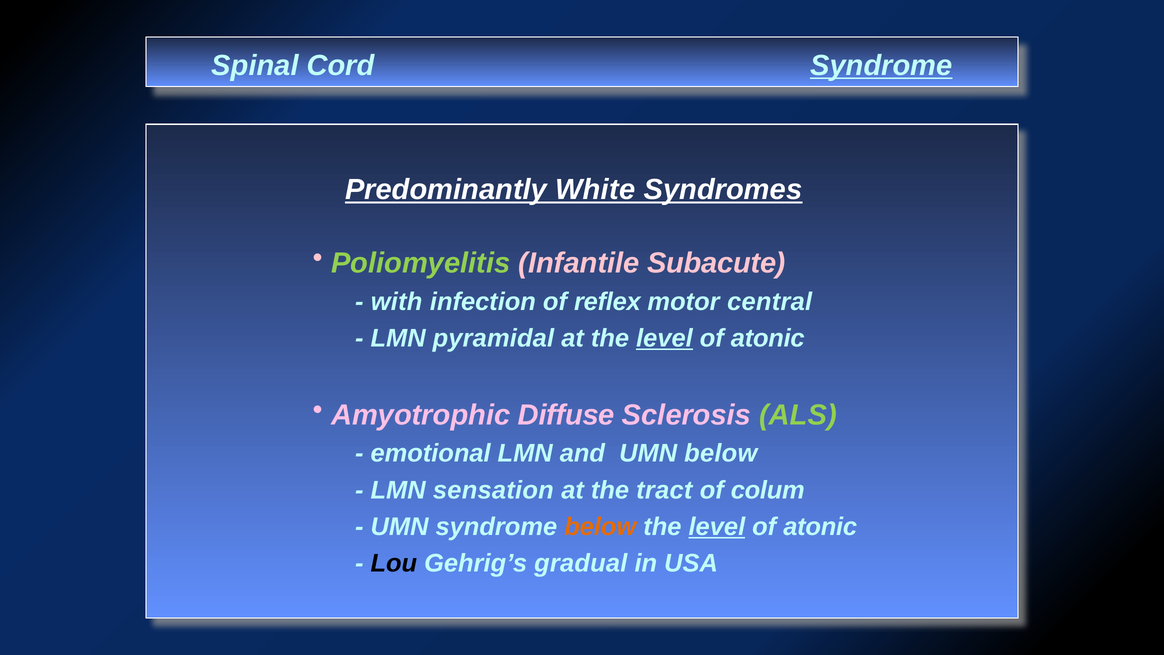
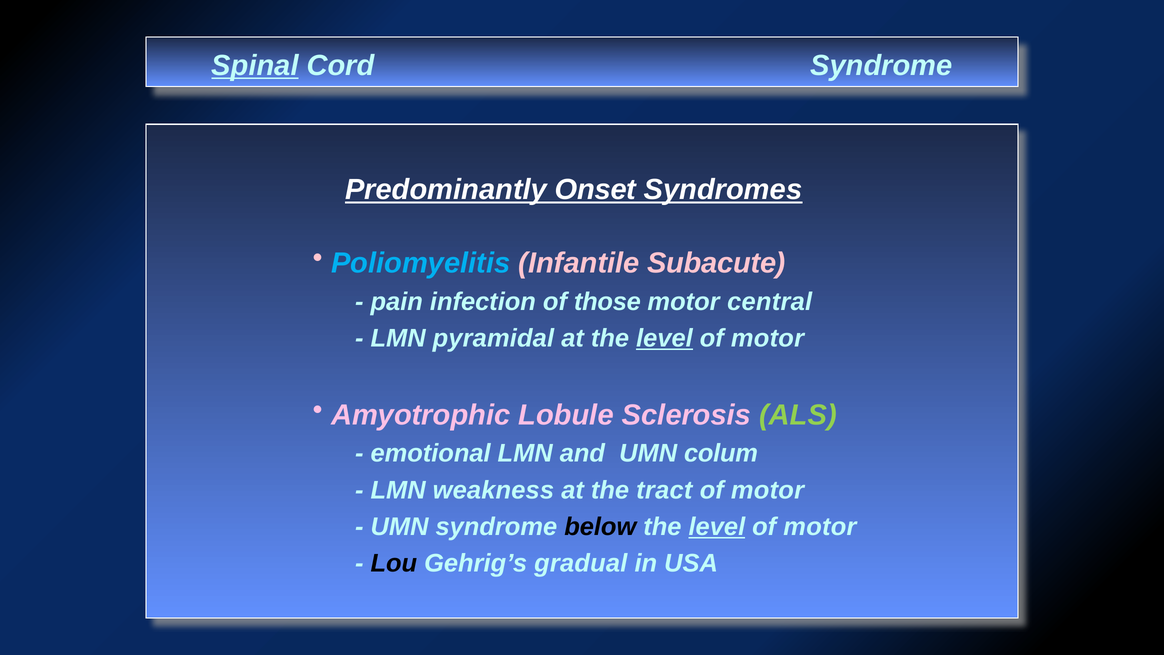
Spinal underline: none -> present (255, 66)
Syndrome underline: present -> none (881, 66)
White: White -> Onset (596, 190)
Poliomyelitis colour: light green -> light blue (421, 263)
with: with -> pain (397, 302)
reflex: reflex -> those (607, 302)
atonic: atonic -> motor (768, 338)
Diffuse: Diffuse -> Lobule (566, 415)
UMN below: below -> colum (721, 453)
sensation: sensation -> weakness (493, 490)
colum: colum -> motor (768, 490)
below colour: orange -> black (600, 527)
atonic: atonic -> motor (820, 527)
